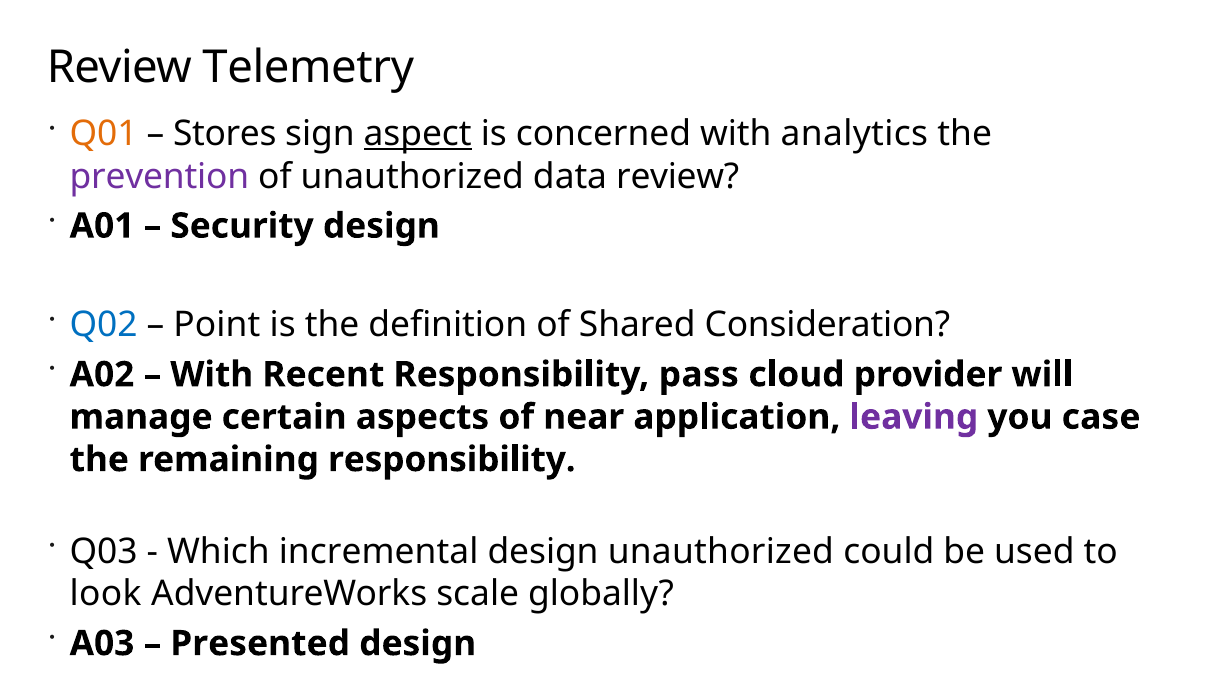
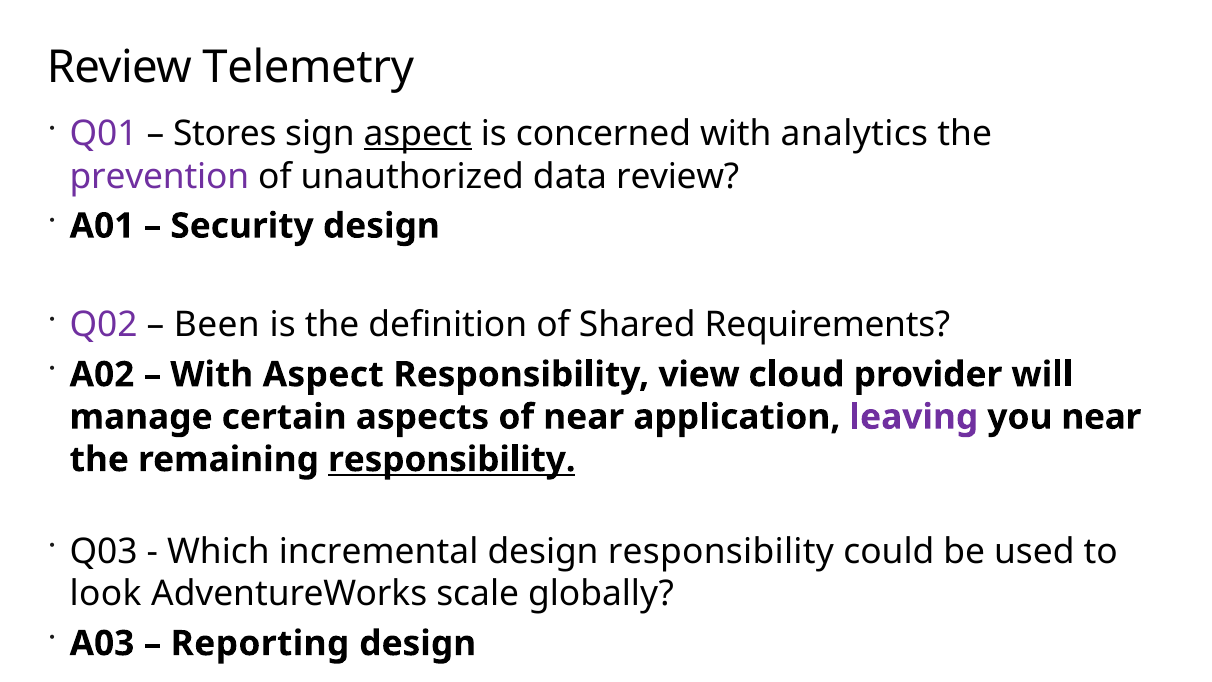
Q01 colour: orange -> purple (104, 134)
Q02 colour: blue -> purple (104, 325)
Point: Point -> Been (217, 325)
Consideration: Consideration -> Requirements (827, 325)
With Recent: Recent -> Aspect (323, 374)
pass: pass -> view (699, 374)
you case: case -> near (1101, 417)
responsibility underline: none -> present (452, 459)
design unauthorized: unauthorized -> responsibility (721, 551)
Presented: Presented -> Reporting (260, 643)
